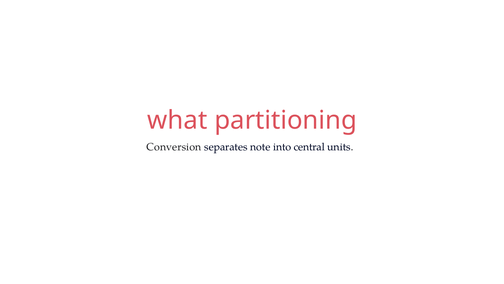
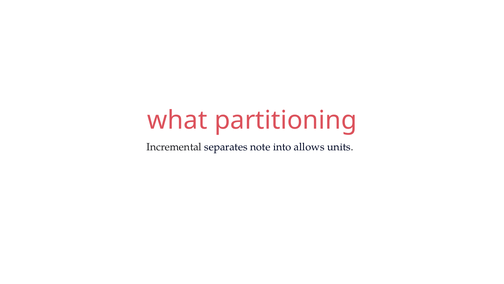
Conversion: Conversion -> Incremental (174, 147)
central: central -> allows (309, 147)
